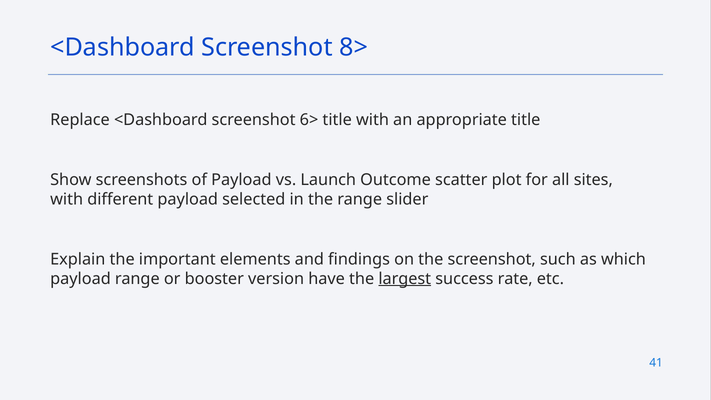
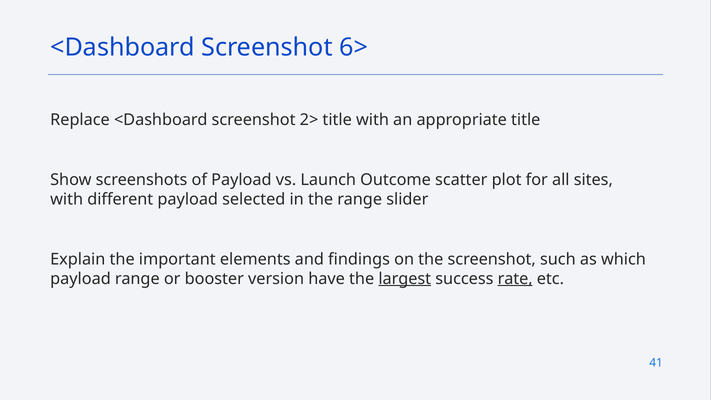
8>: 8> -> 6> (354, 47)
6>: 6> -> 2> (309, 120)
rate underline: none -> present (515, 279)
